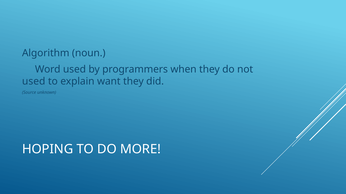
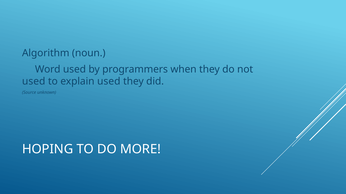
explain want: want -> used (109, 82)
